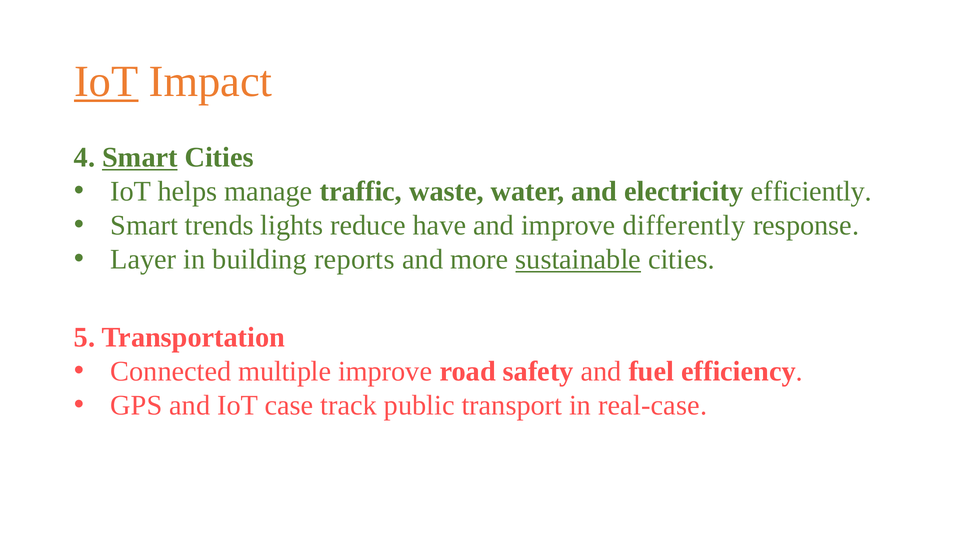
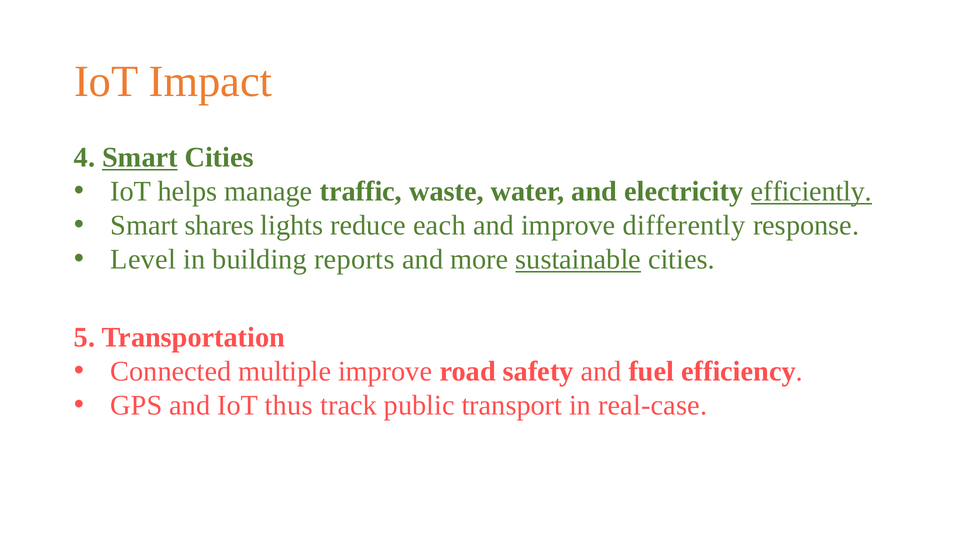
IoT underline: present -> none (106, 82)
efficiently underline: none -> present (812, 191)
trends: trends -> shares (219, 225)
have: have -> each (439, 225)
Layer: Layer -> Level (143, 259)
case: case -> thus (289, 405)
